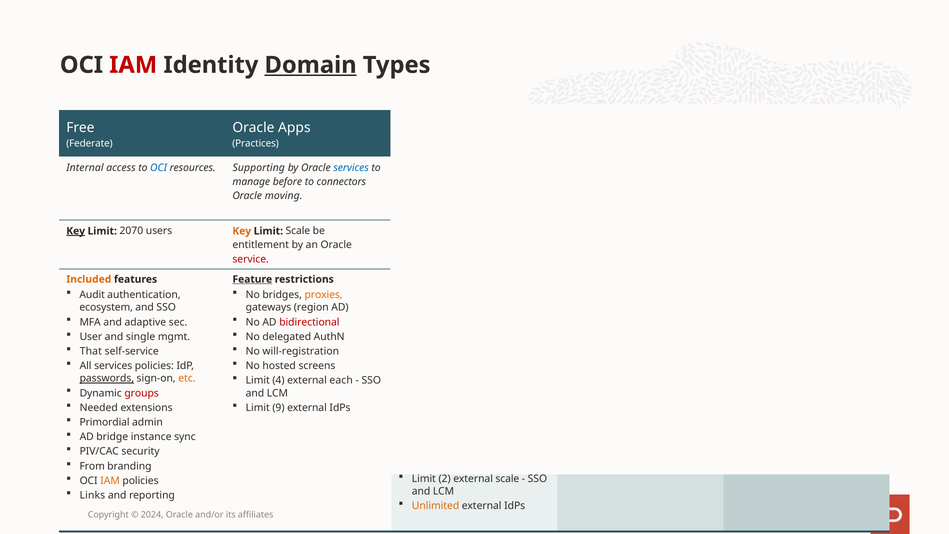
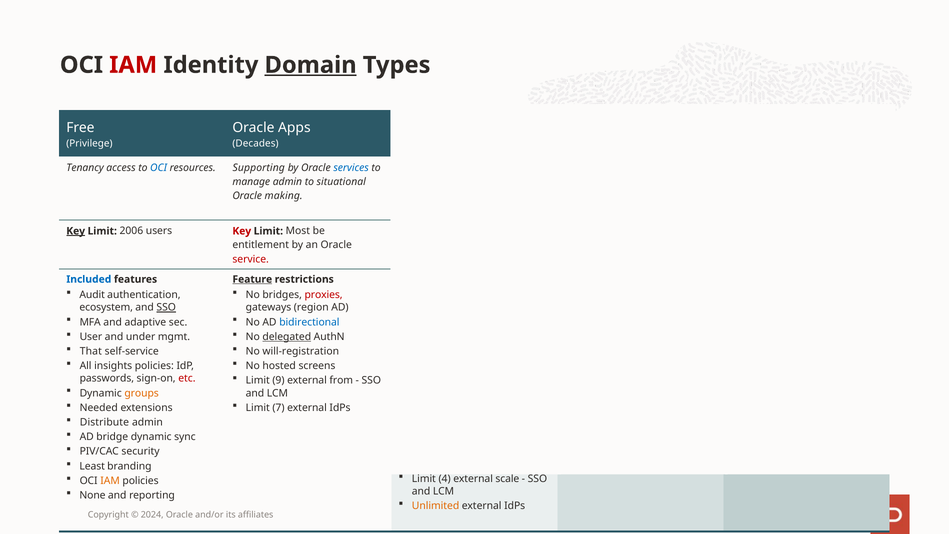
Federate: Federate -> Privilege (89, 143)
Practices: Practices -> Decades (255, 143)
Internal: Internal -> Tenancy (85, 168)
manage before: before -> admin (287, 182)
connectors: connectors -> situational (341, 182)
moving: moving -> making (284, 196)
2070: 2070 -> 2006 (131, 231)
Key colour: orange -> red (242, 231)
Limit Scale: Scale -> Most (298, 231)
Included colour: orange -> blue (89, 279)
proxies colour: orange -> red (324, 295)
SSO underline: none -> present (166, 307)
bidirectional colour: red -> blue (309, 322)
single: single -> under (141, 337)
delegated underline: none -> present (287, 337)
All services: services -> insights (113, 366)
4: 4 -> 9 (278, 380)
each: each -> from (341, 380)
passwords underline: present -> none (107, 378)
etc colour: orange -> red (187, 378)
groups colour: red -> orange (142, 393)
9: 9 -> 7 (278, 408)
Primordial: Primordial -> Distribute (104, 422)
bridge instance: instance -> dynamic (151, 437)
From: From -> Least (92, 466)
2: 2 -> 4 (445, 479)
Links: Links -> None (93, 495)
